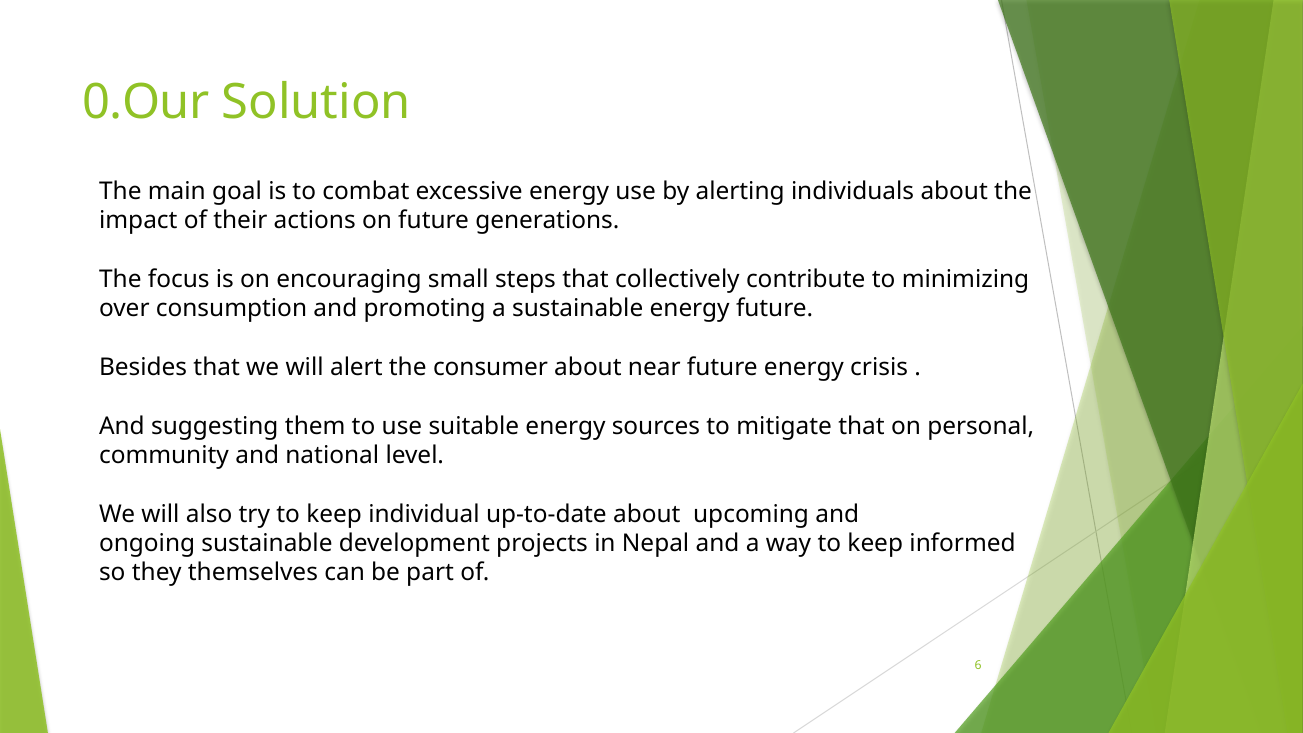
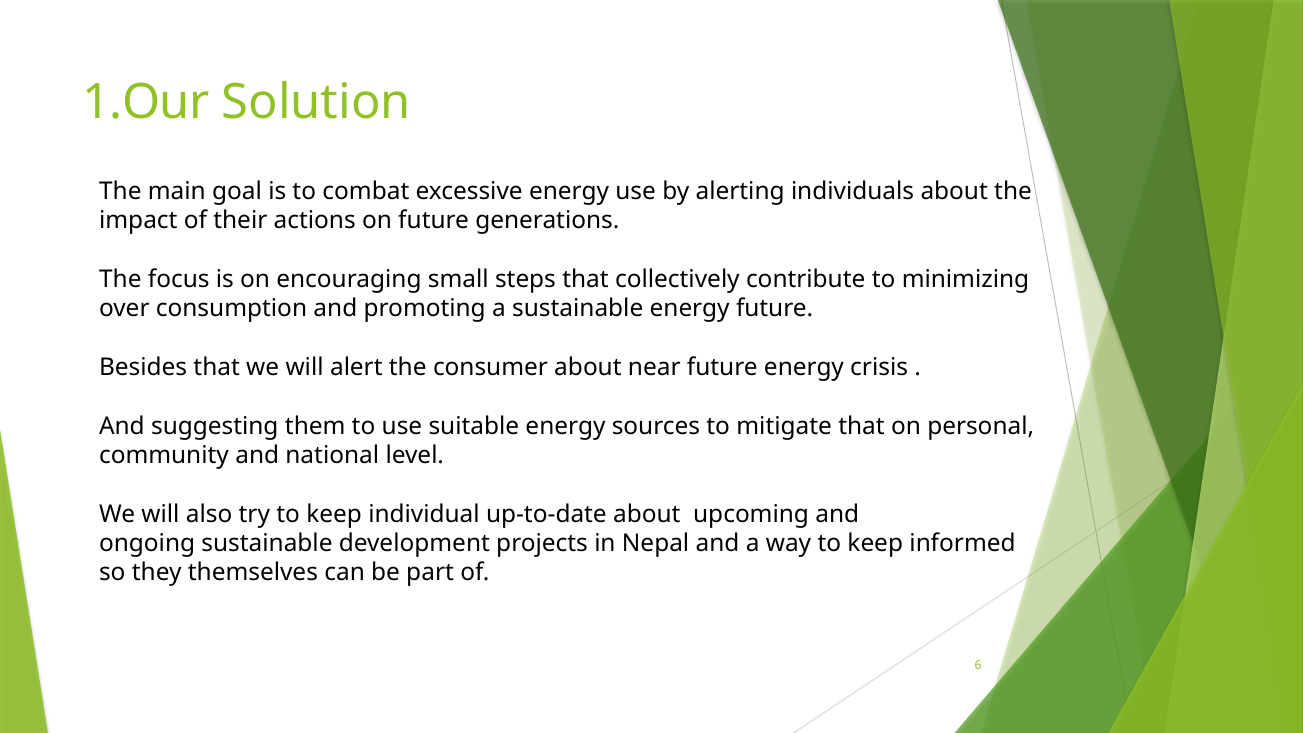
0.Our: 0.Our -> 1.Our (146, 103)
